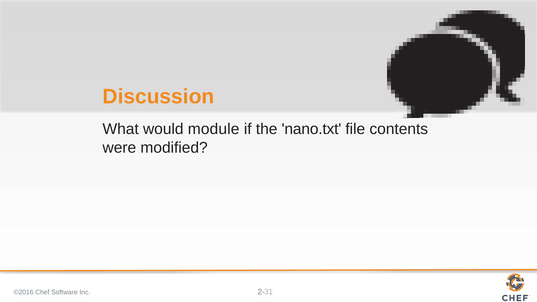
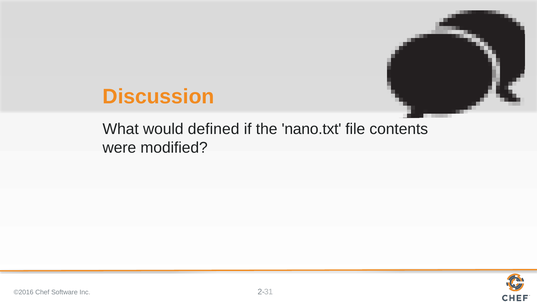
module: module -> defined (214, 129)
